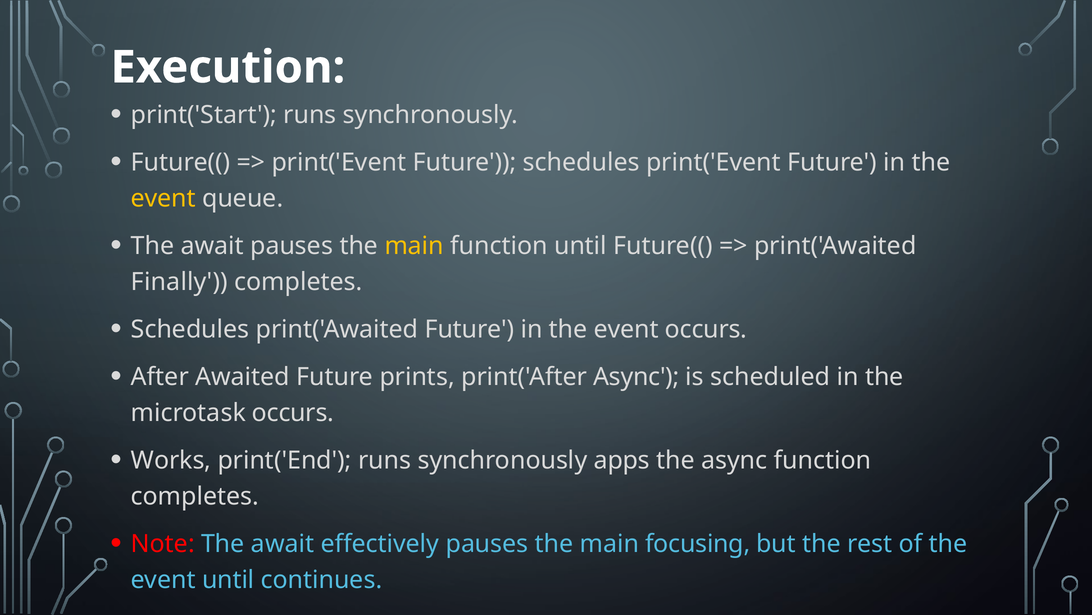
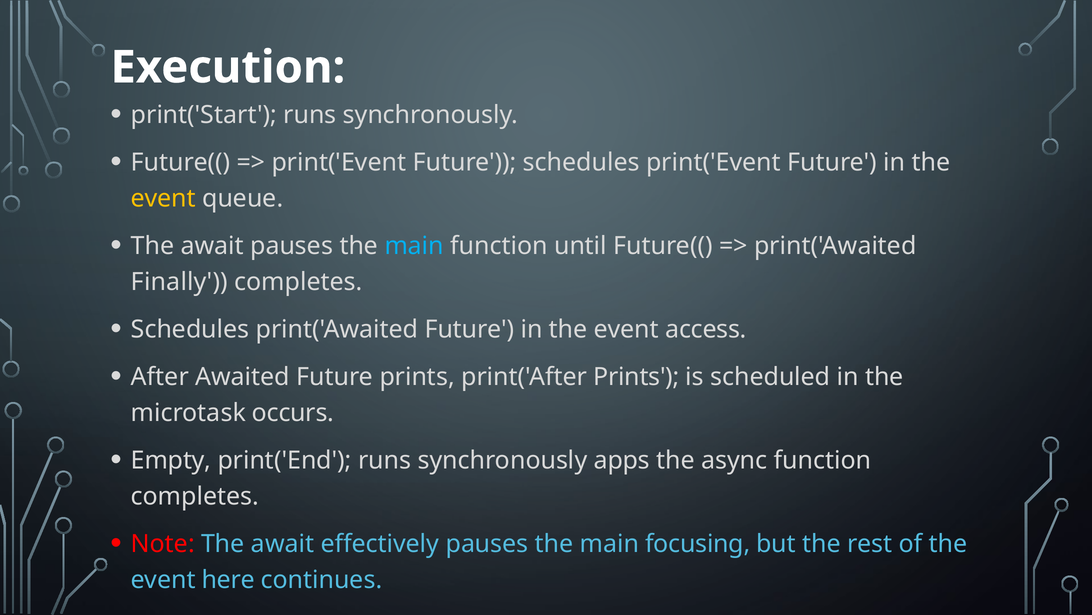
main colour: yellow -> light blue (414, 246)
event occurs: occurs -> access (706, 329)
print('After Async: Async -> Prints (636, 377)
Works: Works -> Empty (171, 460)
event until: until -> here (228, 579)
